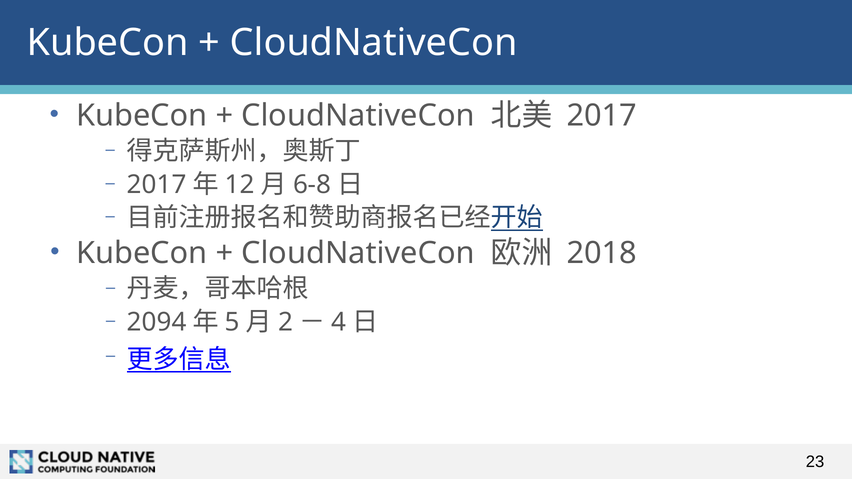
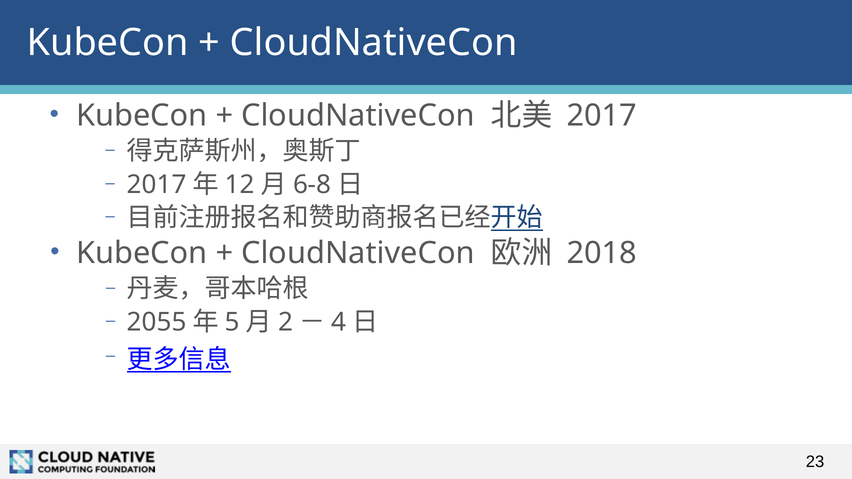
2094: 2094 -> 2055 (157, 322)
